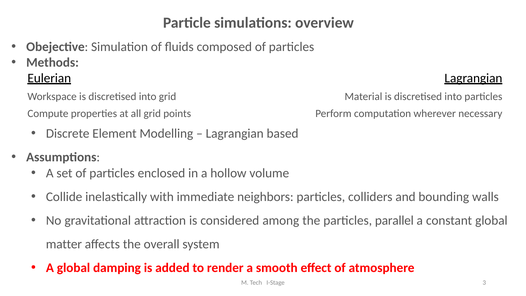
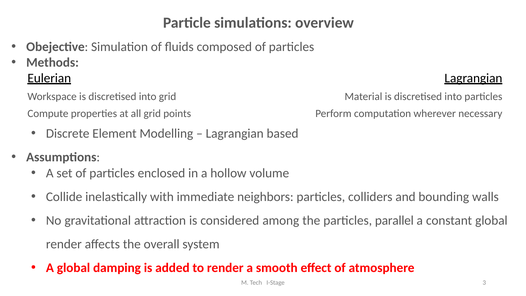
matter: matter -> render (64, 244)
